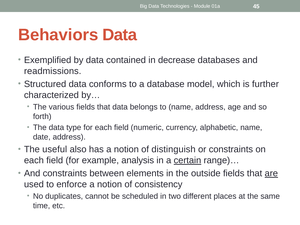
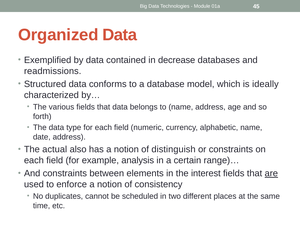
Behaviors: Behaviors -> Organized (58, 35)
further: further -> ideally (265, 84)
useful: useful -> actual (55, 149)
certain underline: present -> none (187, 160)
outside: outside -> interest (206, 173)
